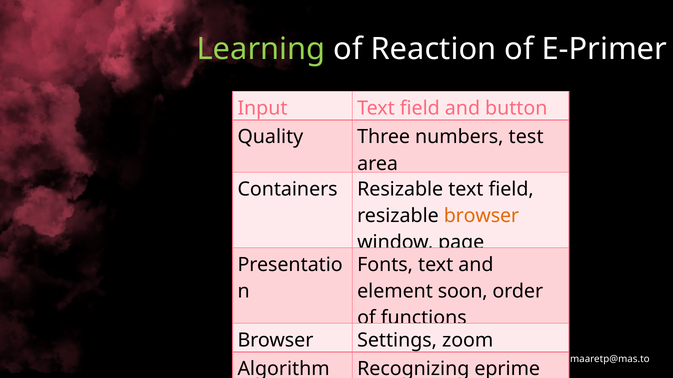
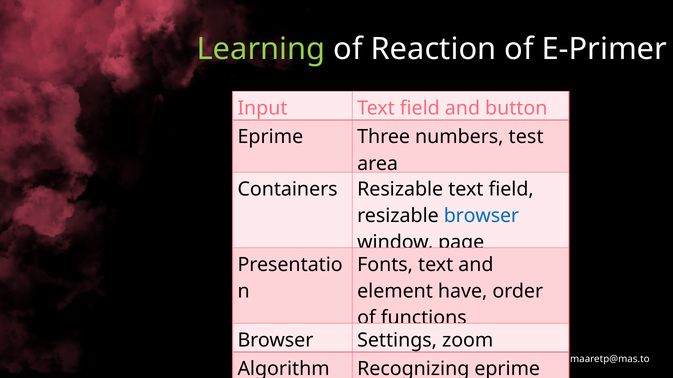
Quality: Quality -> Eprime (270, 137)
browser colour: orange -> blue (481, 216)
soon: soon -> have (463, 292)
